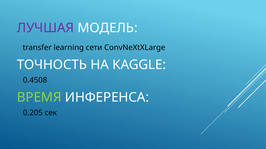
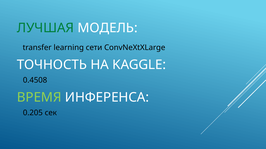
ЛУЧШАЯ colour: purple -> green (45, 28)
